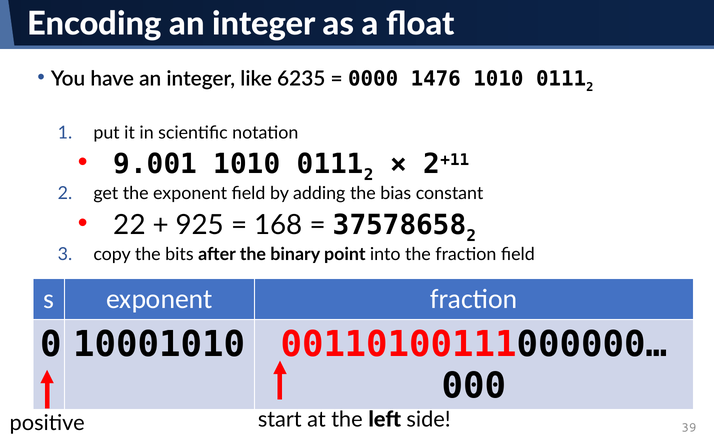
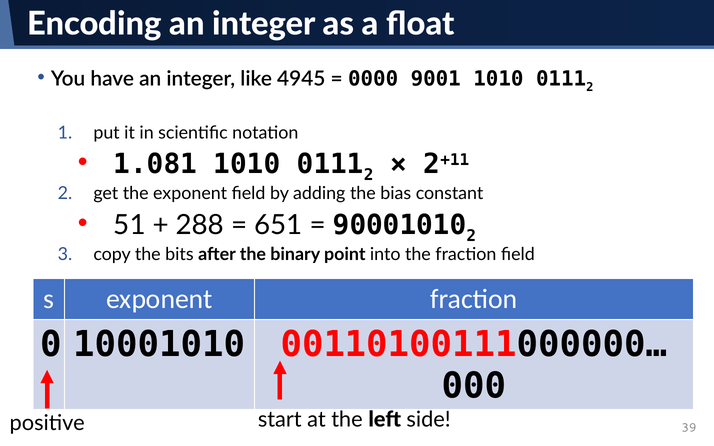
6235: 6235 -> 4945 (301, 79)
1476: 1476 -> 9001 (436, 79)
9.001: 9.001 -> 1.081 (155, 164)
22: 22 -> 51 (130, 225)
925: 925 -> 288 (200, 225)
168: 168 -> 651 (278, 225)
37578658: 37578658 -> 90001010 (400, 225)
